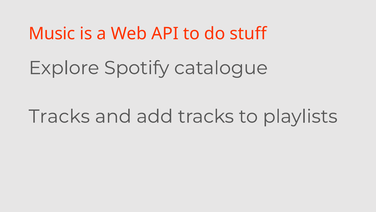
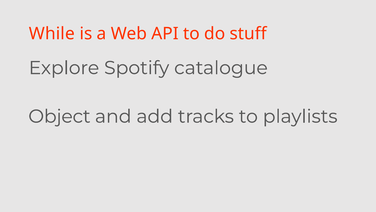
Music: Music -> While (52, 34)
Tracks: Tracks -> Object (59, 116)
